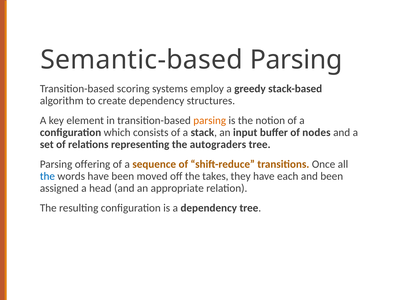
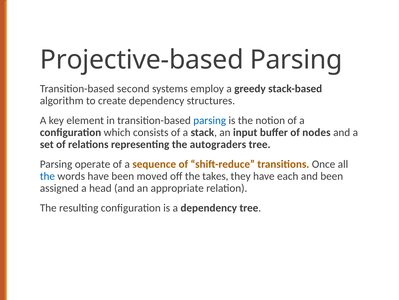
Semantic-based: Semantic-based -> Projective-based (142, 60)
scoring: scoring -> second (133, 88)
parsing colour: orange -> blue (210, 120)
offering: offering -> operate (93, 164)
